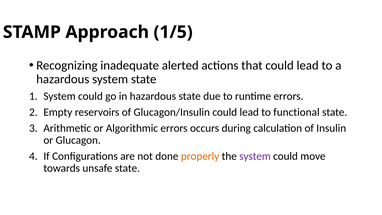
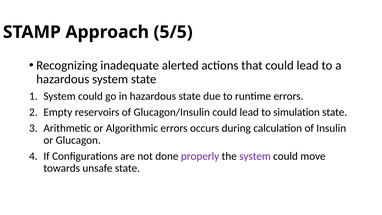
1/5: 1/5 -> 5/5 (173, 32)
functional: functional -> simulation (297, 112)
properly colour: orange -> purple (200, 156)
